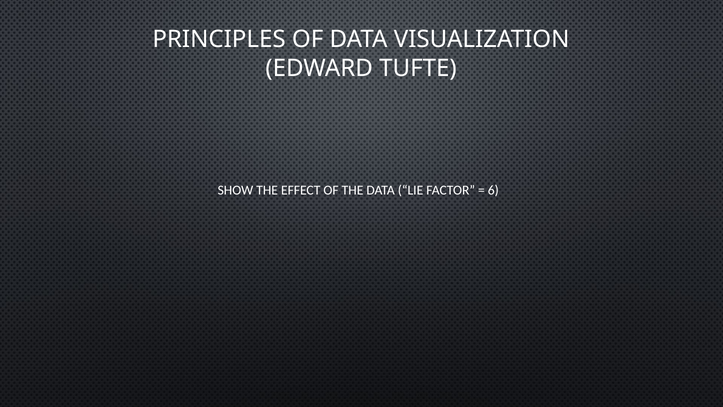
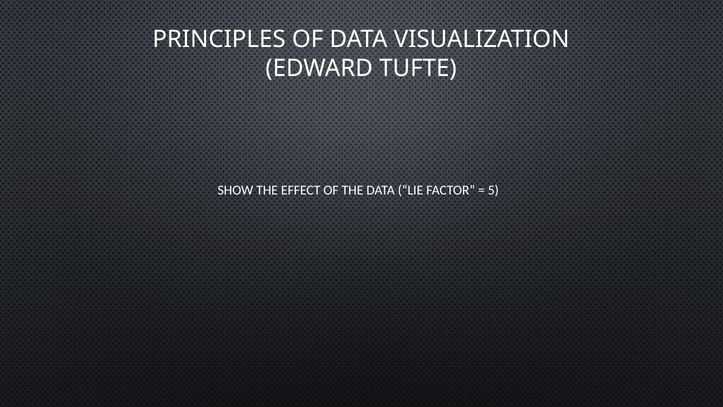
6: 6 -> 5 (493, 190)
